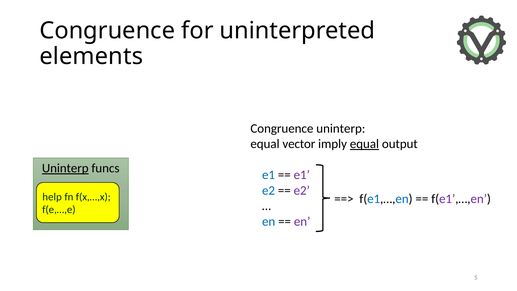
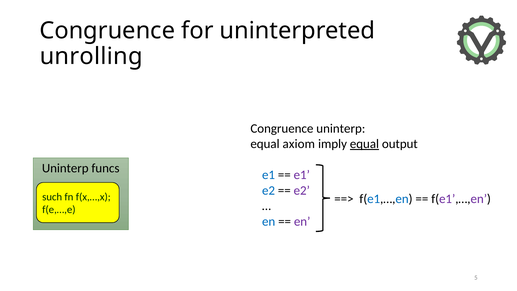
elements: elements -> unrolling (91, 56)
vector: vector -> axiom (299, 144)
Uninterp underline: present -> none (65, 168)
help: help -> such (52, 197)
